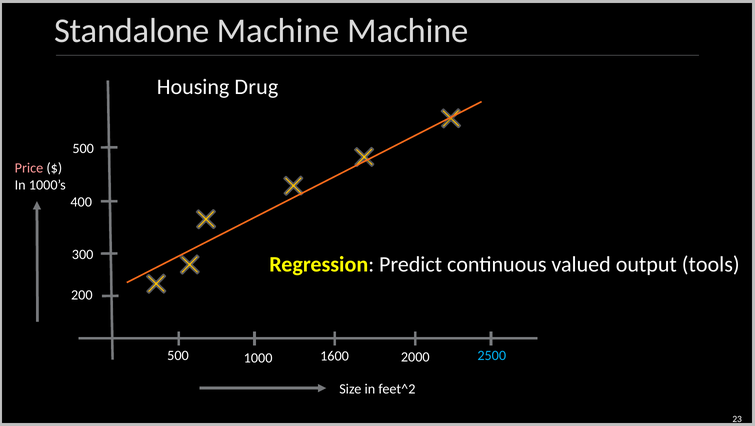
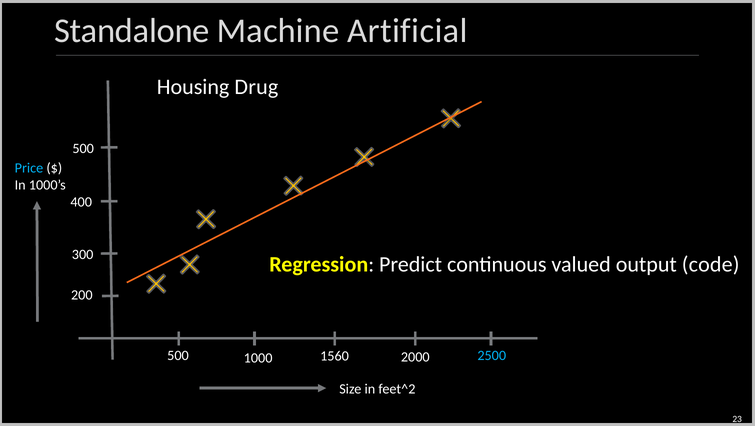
Machine Machine: Machine -> Artificial (408, 31)
Price colour: pink -> light blue (29, 168)
tools: tools -> code (711, 265)
1600: 1600 -> 1560 (335, 356)
